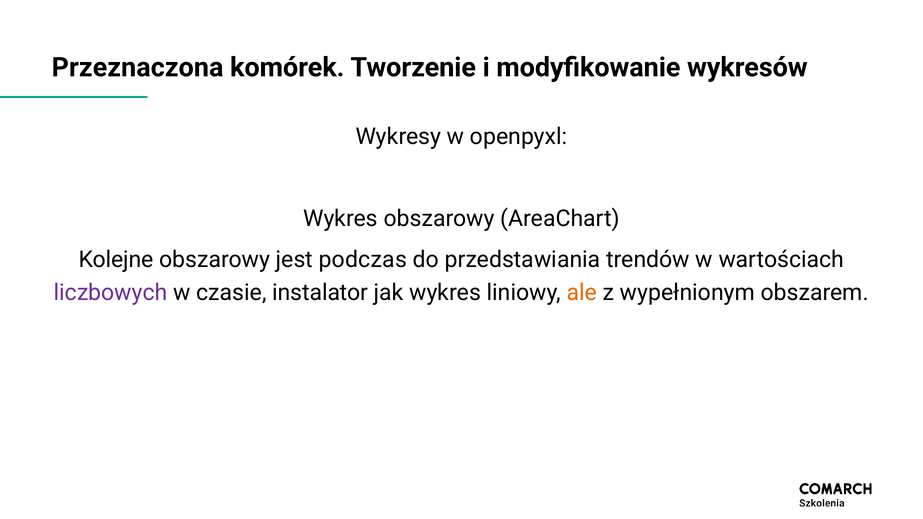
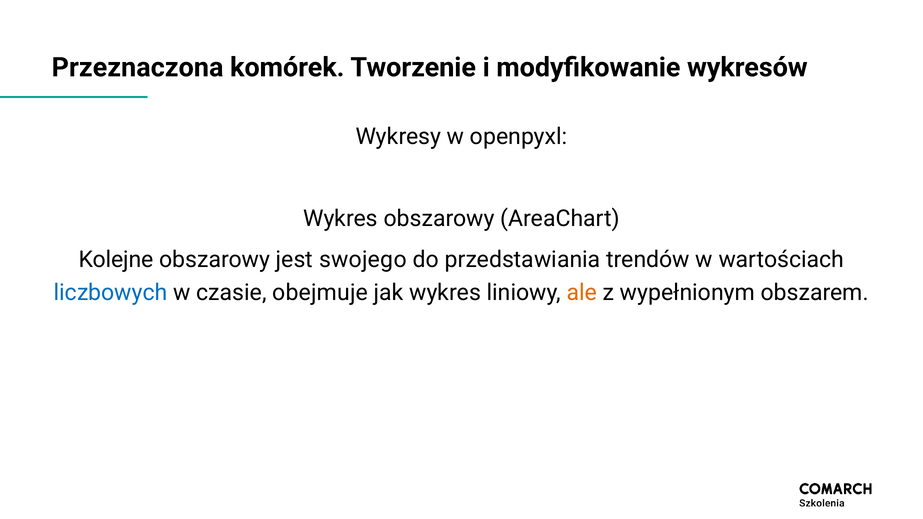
podczas: podczas -> swojego (363, 260)
liczbowych colour: purple -> blue (111, 293)
instalator: instalator -> obejmuje (320, 293)
